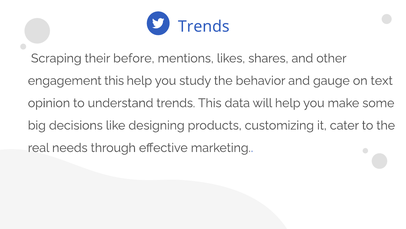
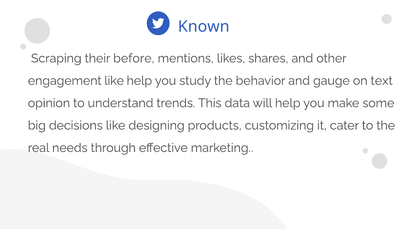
Trends: Trends -> Known (204, 26)
engagement this: this -> like (114, 80)
